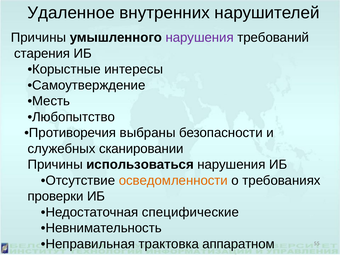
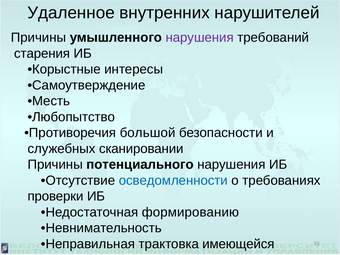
выбраны: выбраны -> большой (148, 133)
использоваться: использоваться -> потенциального (140, 165)
осведомленности colour: orange -> blue (173, 180)
специфические: специфические -> формированию (190, 212)
аппаратном: аппаратном -> имеющейся (239, 244)
